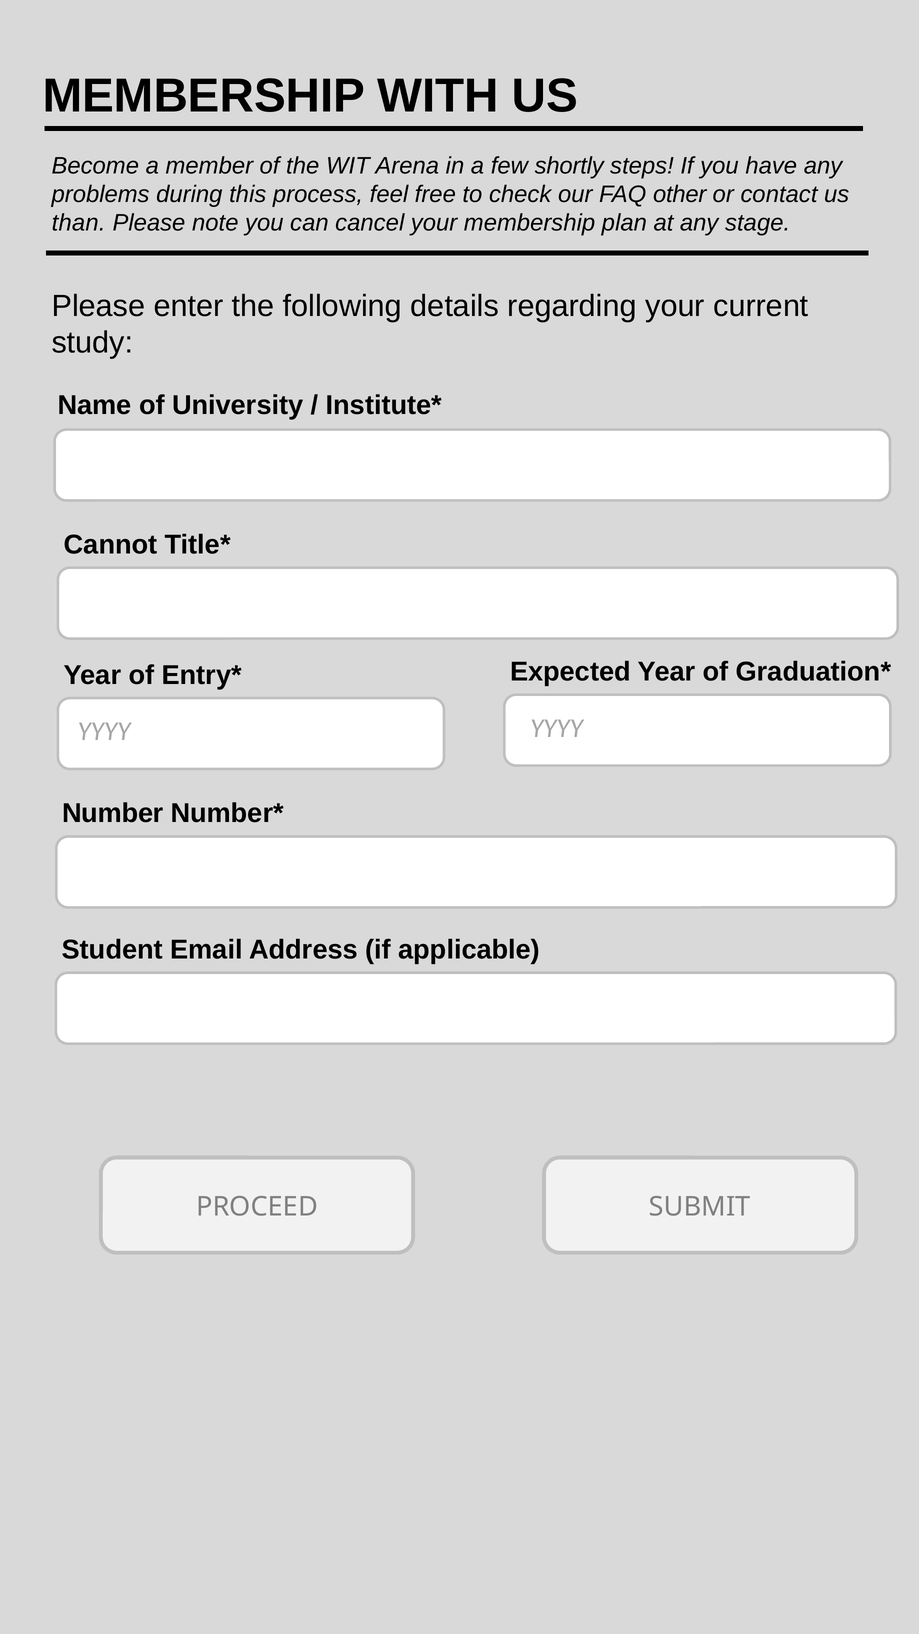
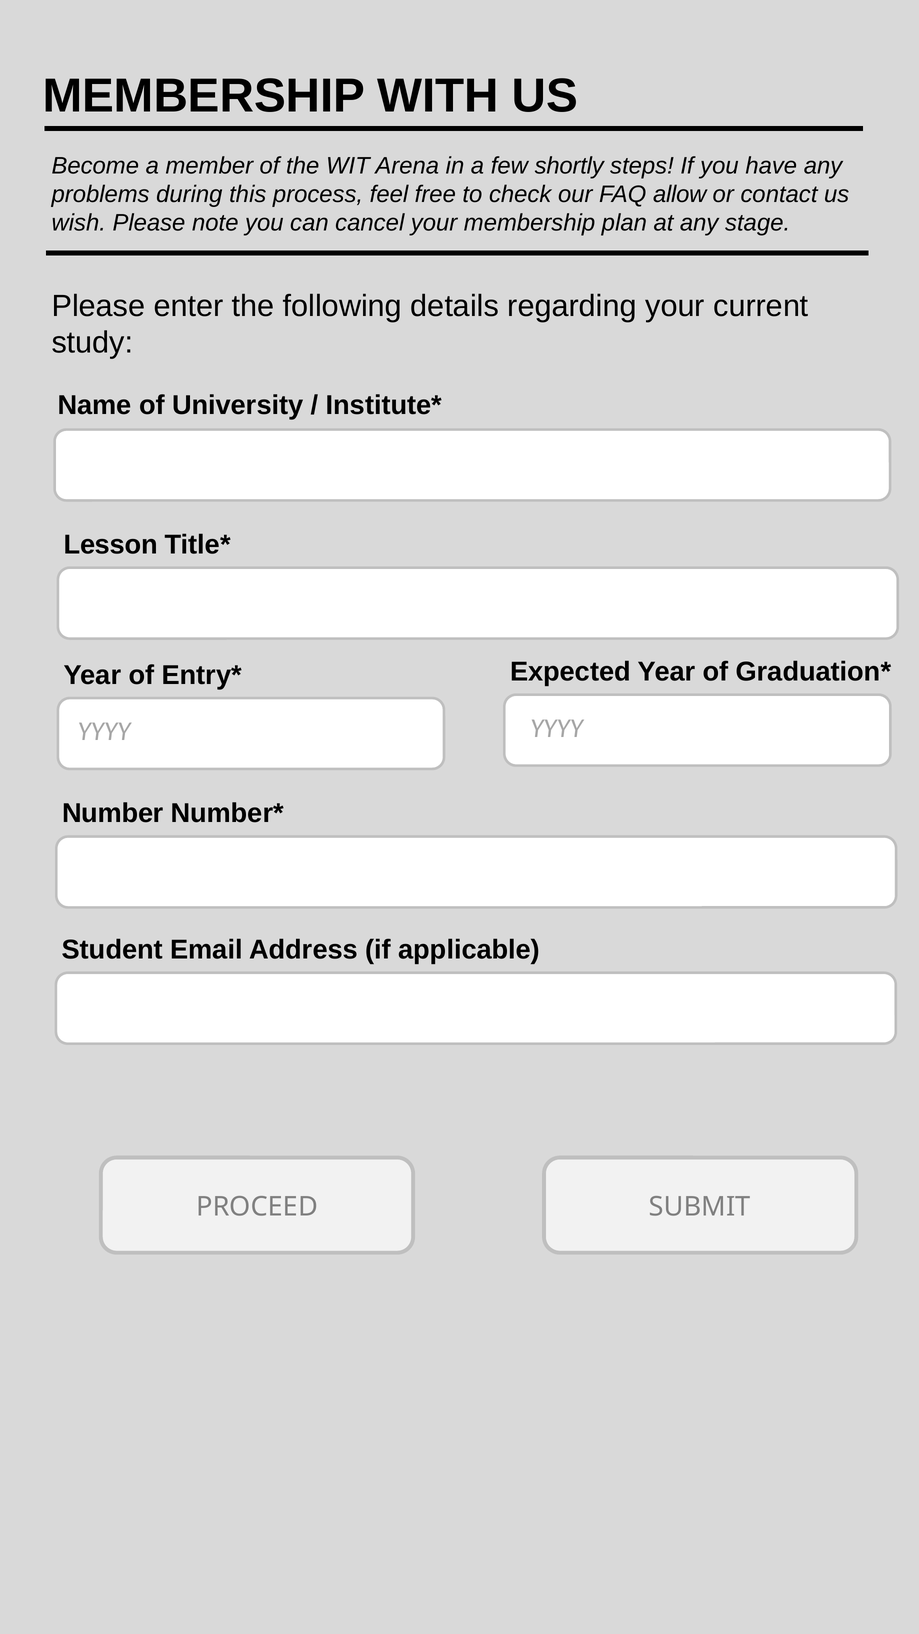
other: other -> allow (680, 194)
than: than -> wish (79, 223)
Cannot: Cannot -> Lesson (111, 545)
